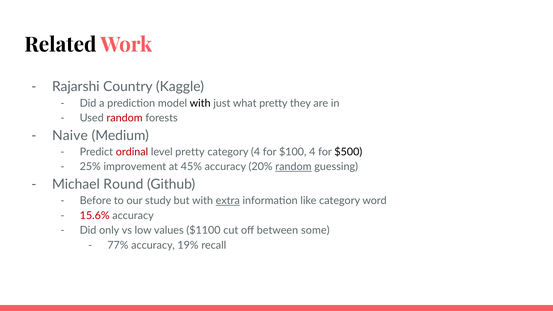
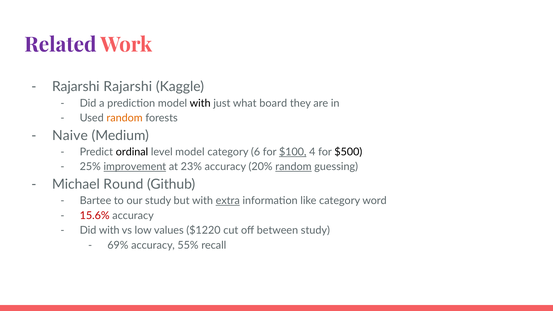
Related colour: black -> purple (60, 45)
Rajarshi Country: Country -> Rajarshi (128, 87)
what pretty: pretty -> board (273, 103)
random colour: red -> orange (125, 118)
ordinal colour: red -> black (132, 152)
level pretty: pretty -> model (190, 152)
category 4: 4 -> 6 (256, 152)
$100 underline: none -> present (293, 152)
improvement underline: none -> present (135, 167)
45%: 45% -> 23% (191, 167)
Before: Before -> Bartee (95, 201)
Did only: only -> with (109, 230)
$1100: $1100 -> $1220 (203, 230)
between some: some -> study (315, 230)
77%: 77% -> 69% (118, 245)
19%: 19% -> 55% (188, 245)
